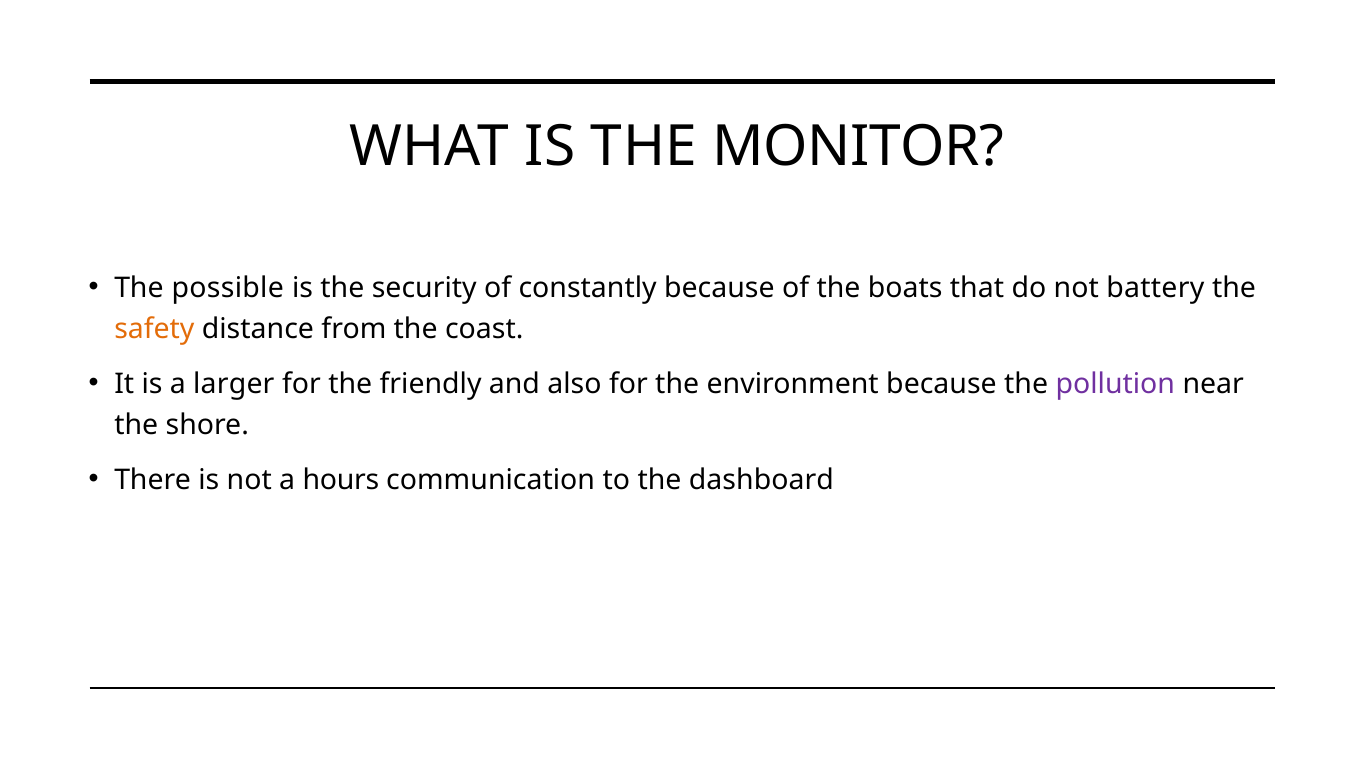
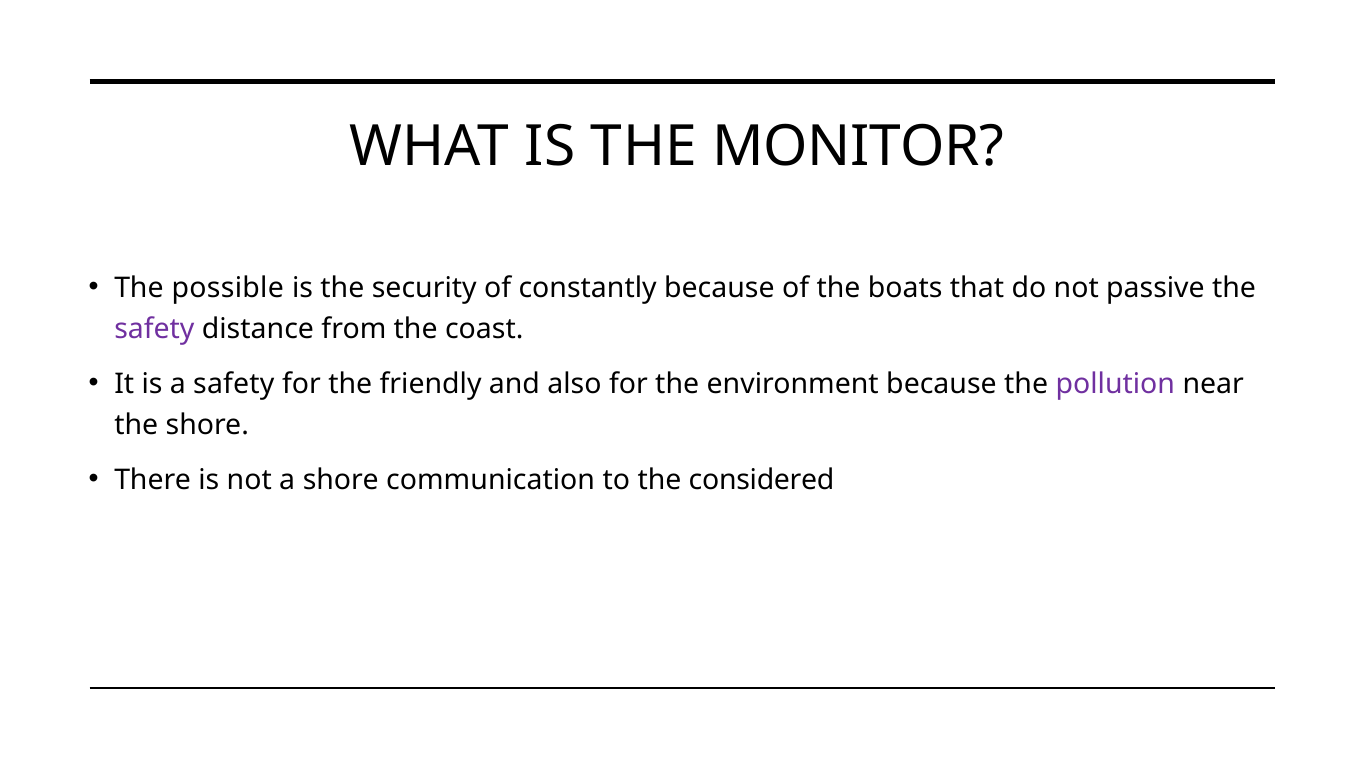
battery: battery -> passive (1155, 288)
safety colour: orange -> purple (154, 329)
a larger: larger -> safety (234, 384)
a hours: hours -> shore (341, 480)
dashboard: dashboard -> considered (762, 480)
